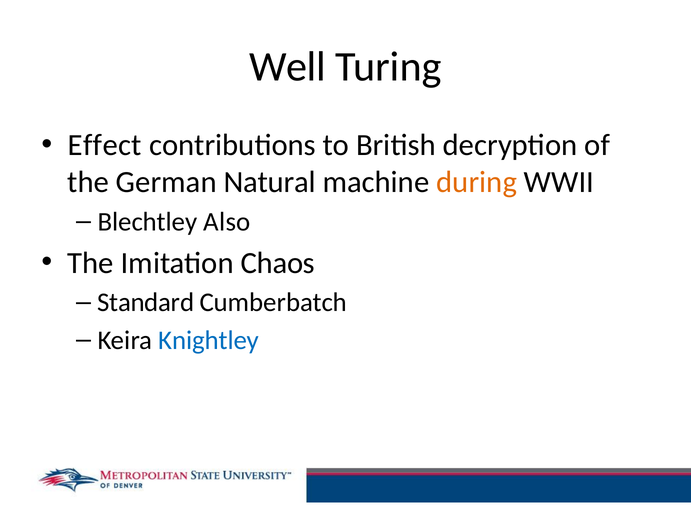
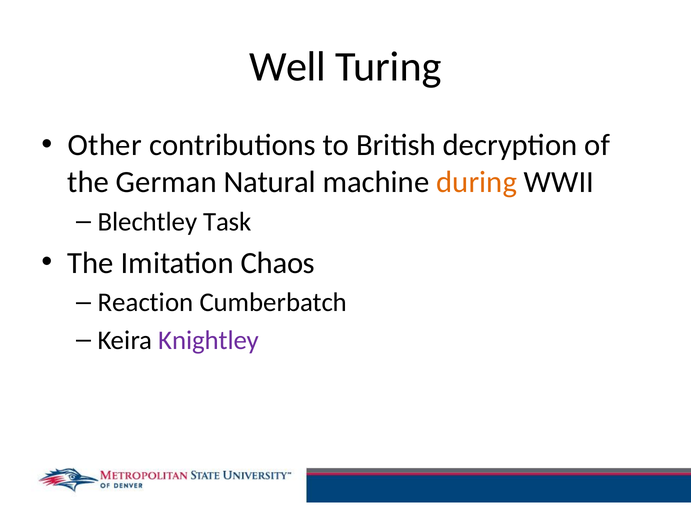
Effect: Effect -> Other (105, 145)
Also: Also -> Task (227, 222)
Standard: Standard -> Reaction (146, 302)
Knightley colour: blue -> purple (209, 340)
